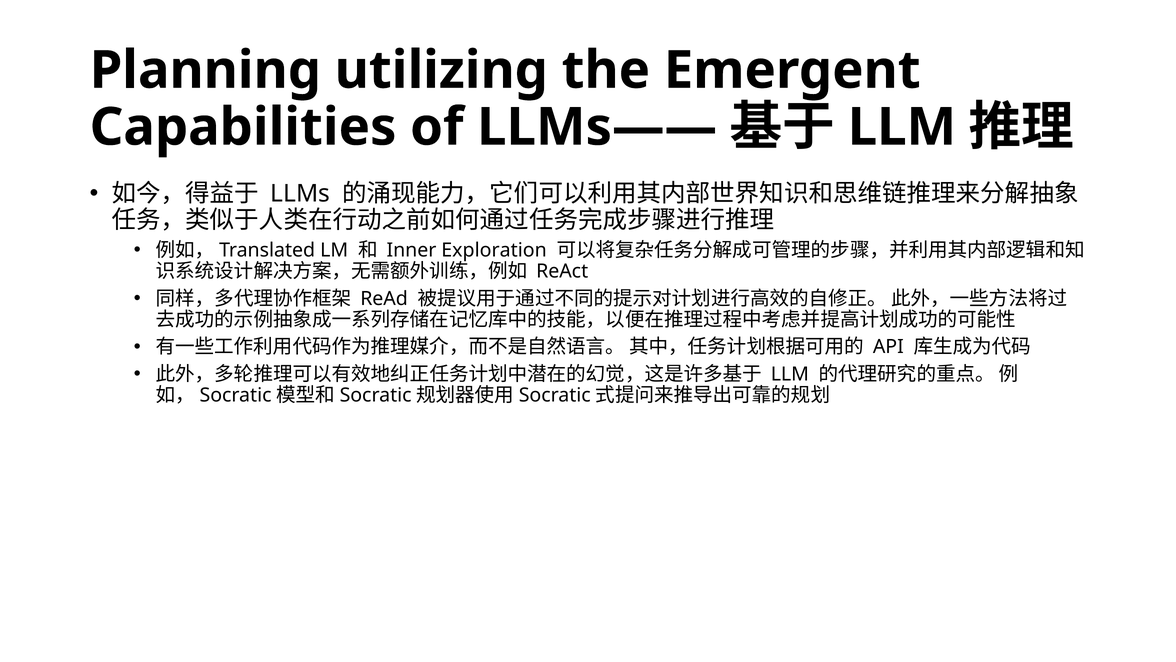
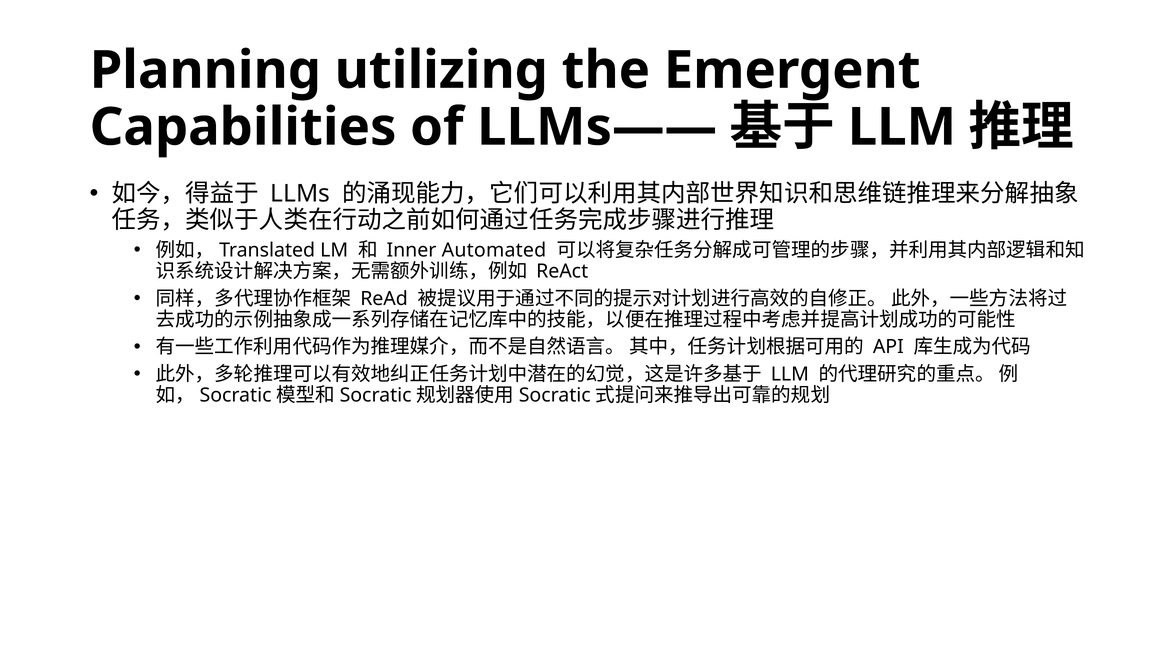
Exploration: Exploration -> Automated (494, 250)
